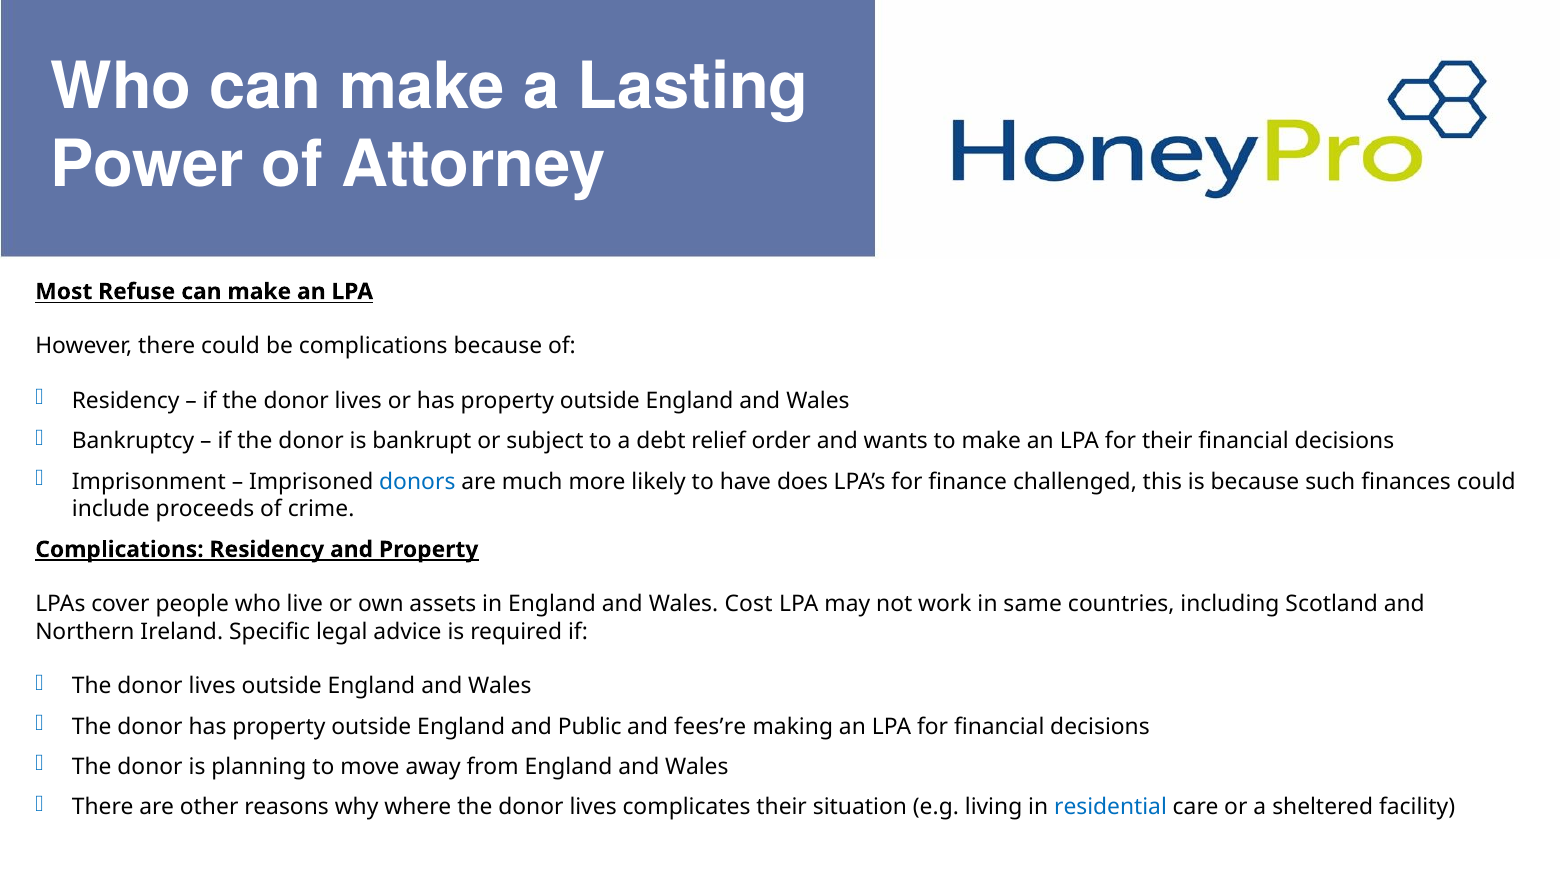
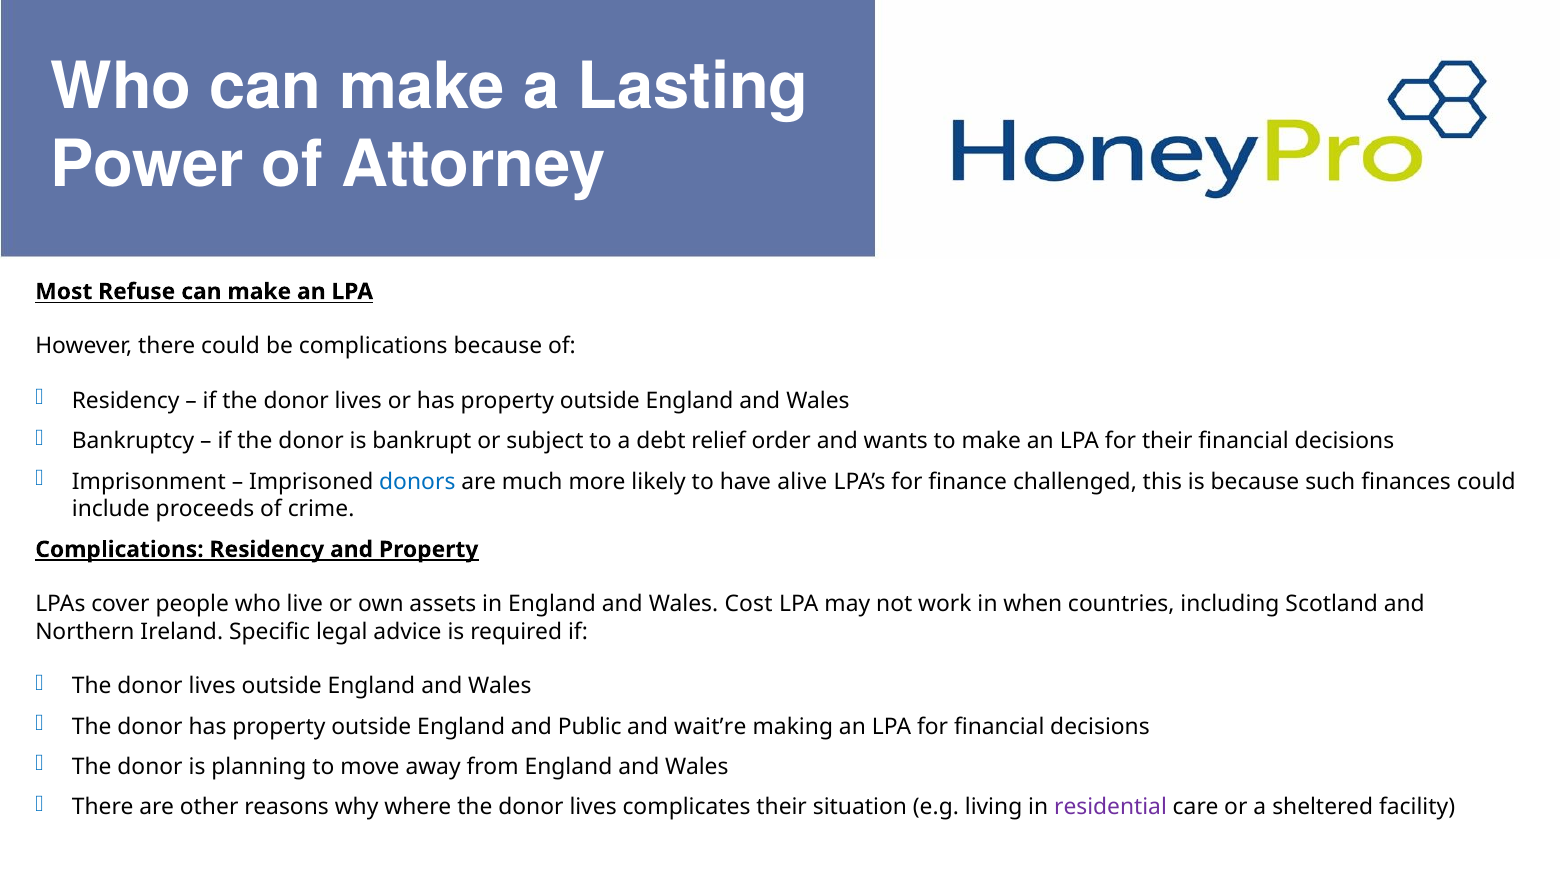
does: does -> alive (802, 482)
same: same -> when (1033, 604)
fees’re: fees’re -> wait’re (710, 727)
residential colour: blue -> purple (1111, 808)
